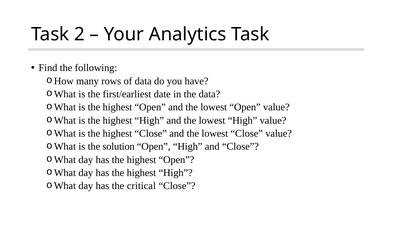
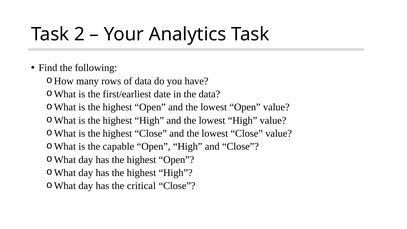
solution: solution -> capable (118, 147)
